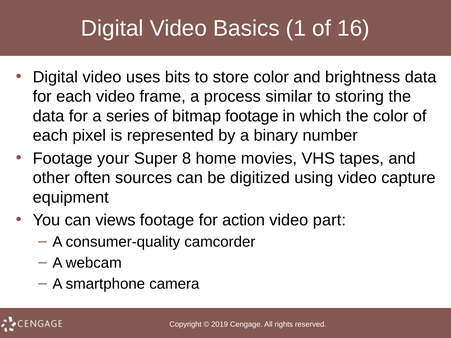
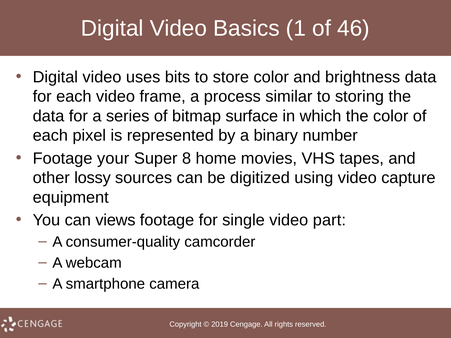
16: 16 -> 46 (354, 29)
bitmap footage: footage -> surface (252, 116)
often: often -> lossy (93, 178)
action: action -> single (243, 220)
